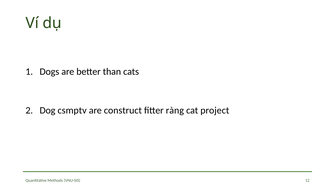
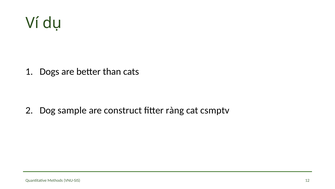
csmptv: csmptv -> sample (72, 110)
project: project -> csmptv (215, 110)
